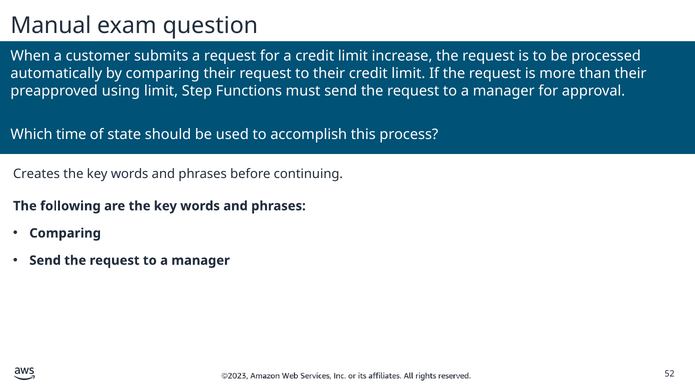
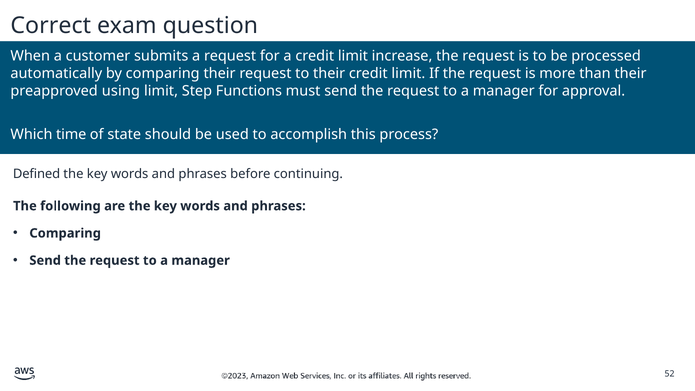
Manual: Manual -> Correct (51, 26)
Creates: Creates -> Defined (37, 174)
